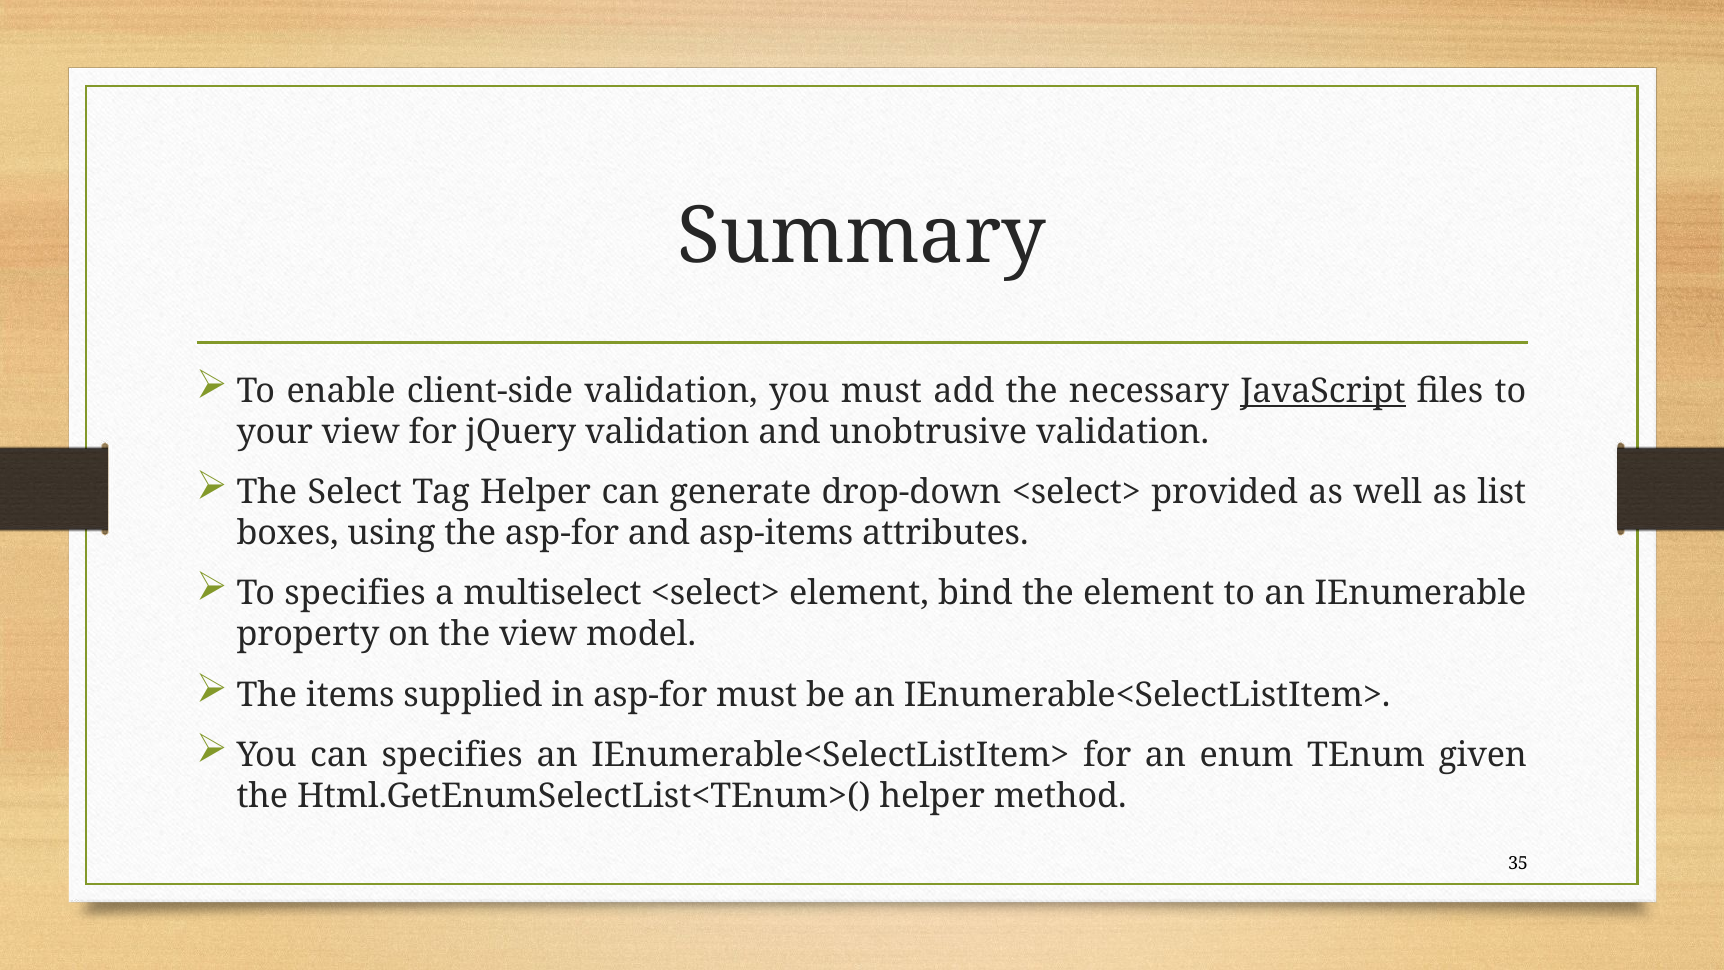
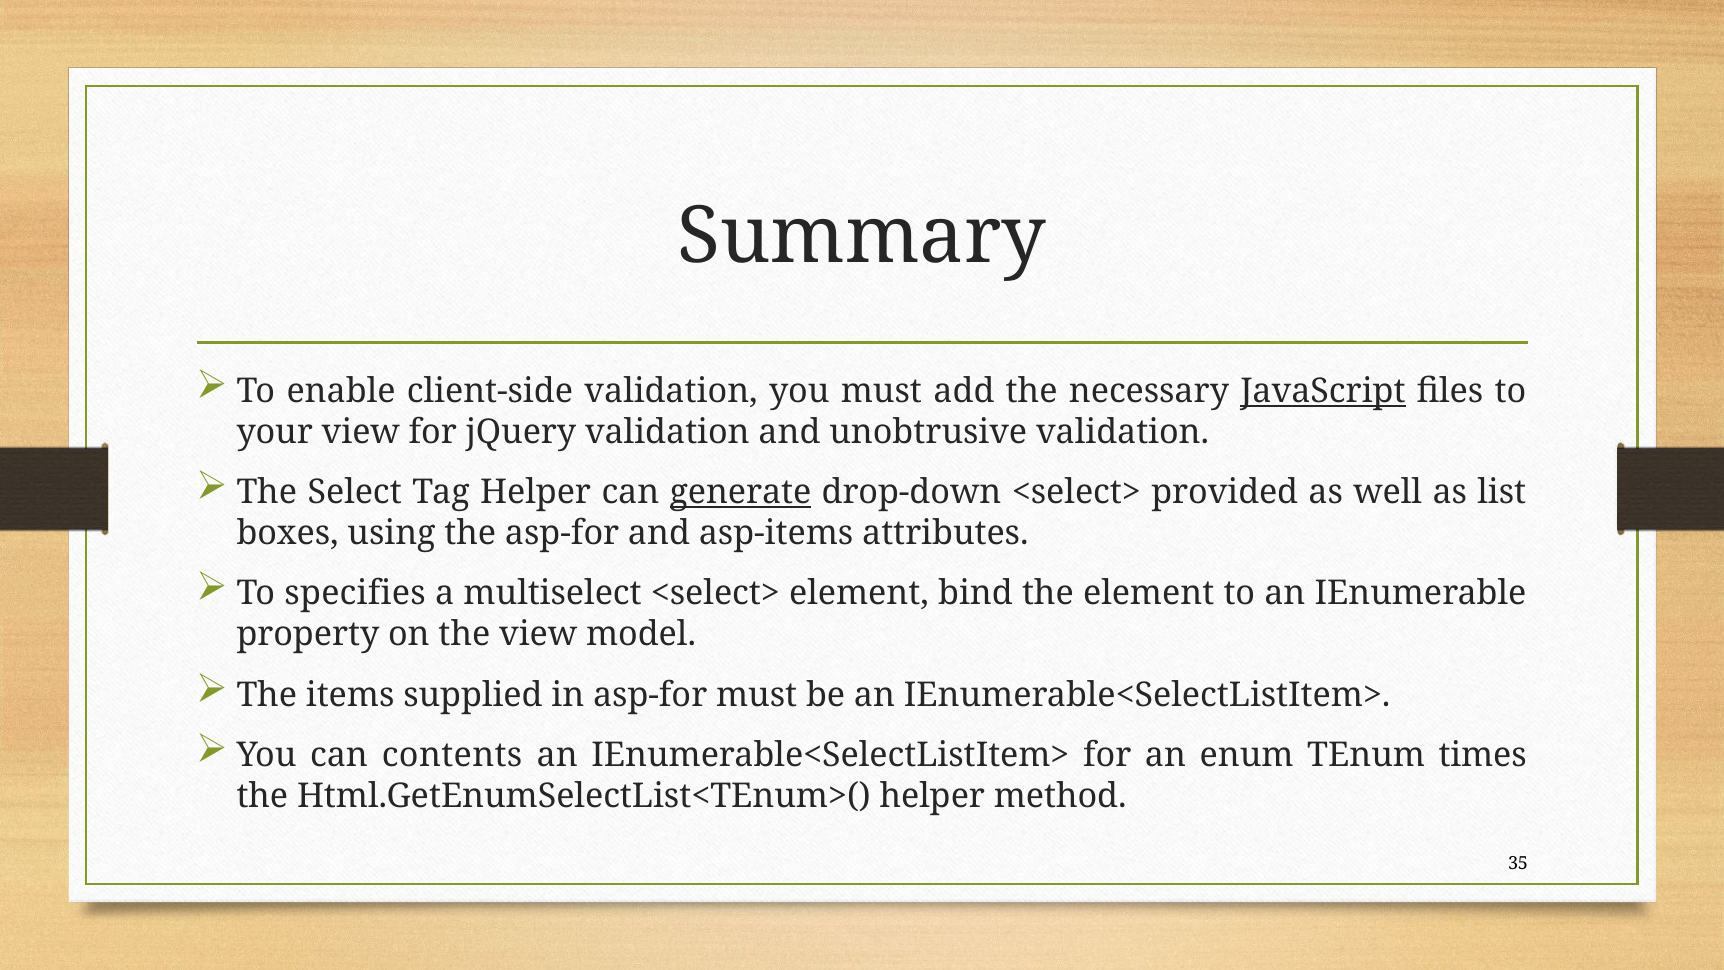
generate underline: none -> present (740, 492)
can specifies: specifies -> contents (452, 755)
given: given -> times (1483, 755)
